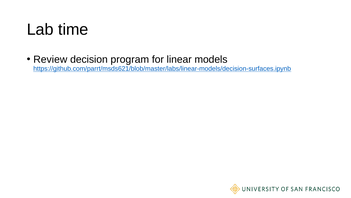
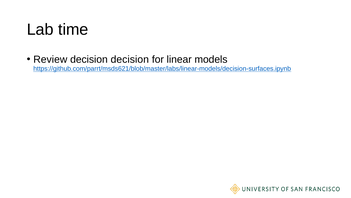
decision program: program -> decision (130, 59)
